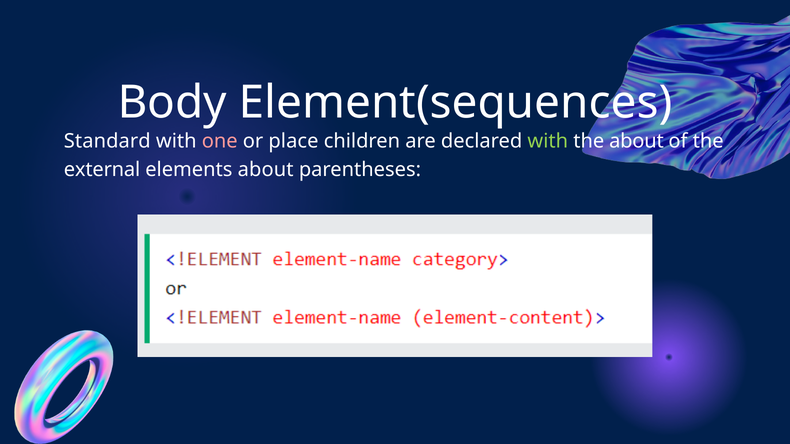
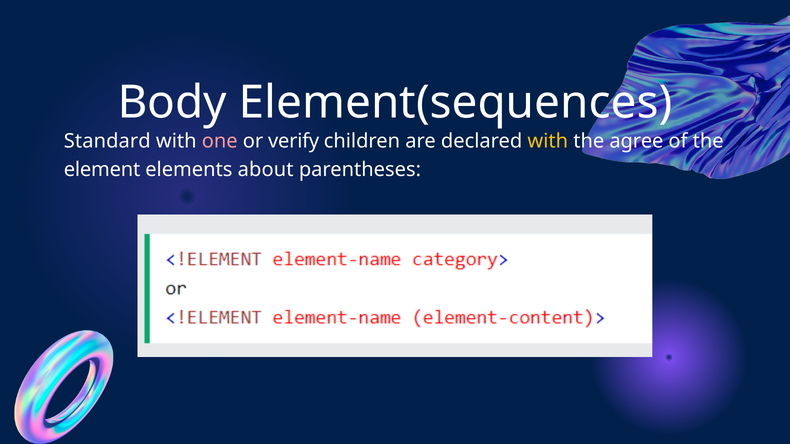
place: place -> verify (294, 141)
with colour: light green -> yellow (548, 141)
the about: about -> agree (636, 141)
external: external -> element (102, 170)
